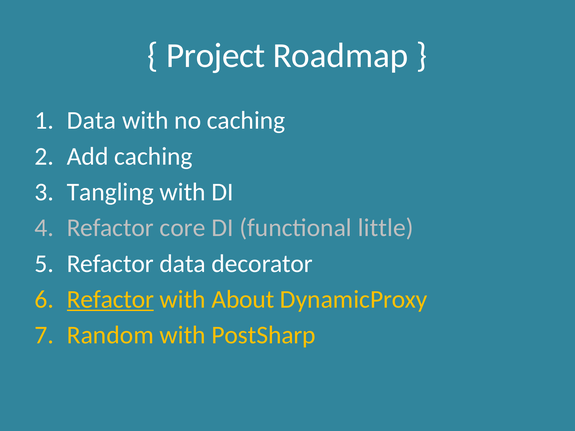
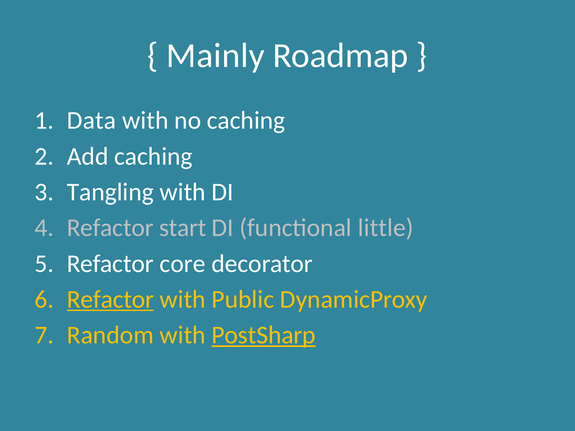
Project: Project -> Mainly (215, 56)
core: core -> start (183, 228)
Refactor data: data -> core (183, 264)
About: About -> Public (243, 300)
PostSharp underline: none -> present (264, 335)
